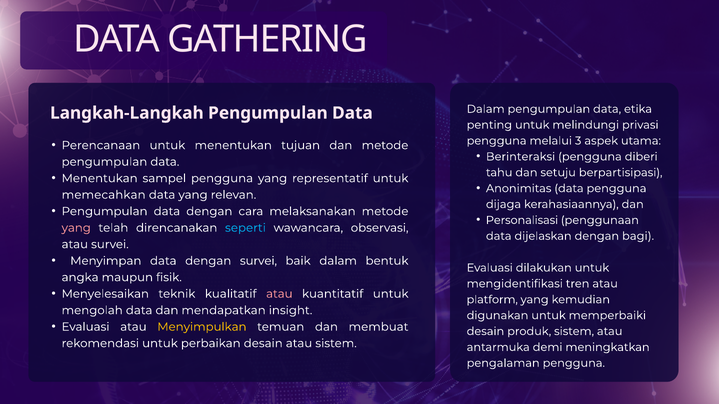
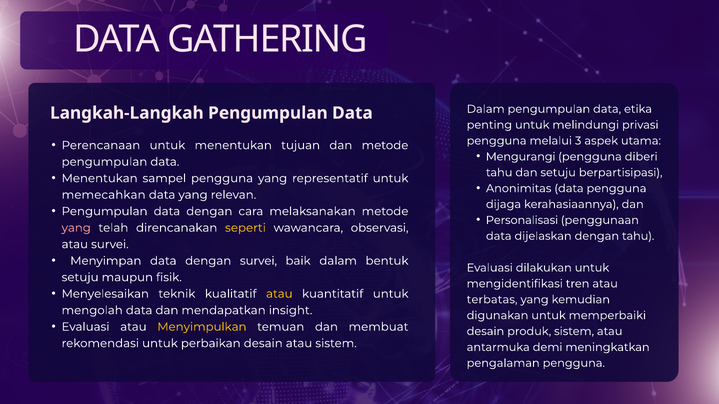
Berinteraksi: Berinteraksi -> Mengurangi (521, 157)
seperti colour: light blue -> yellow (245, 228)
dengan bagi: bagi -> tahu (638, 236)
angka: angka -> setuju (80, 278)
atau colour: pink -> yellow (279, 294)
platform: platform -> terbatas (492, 300)
